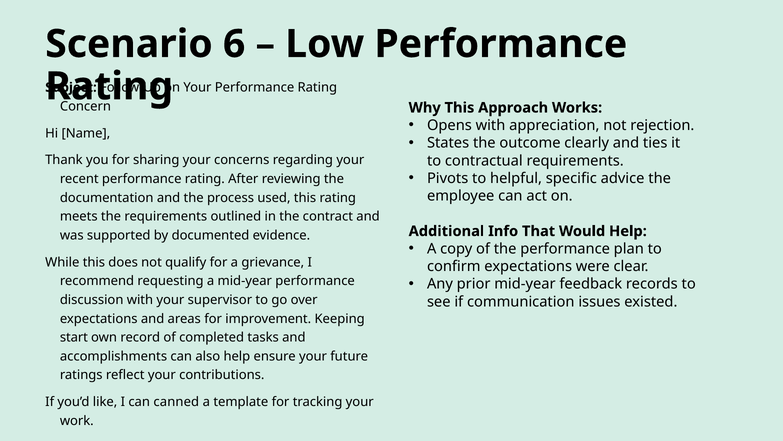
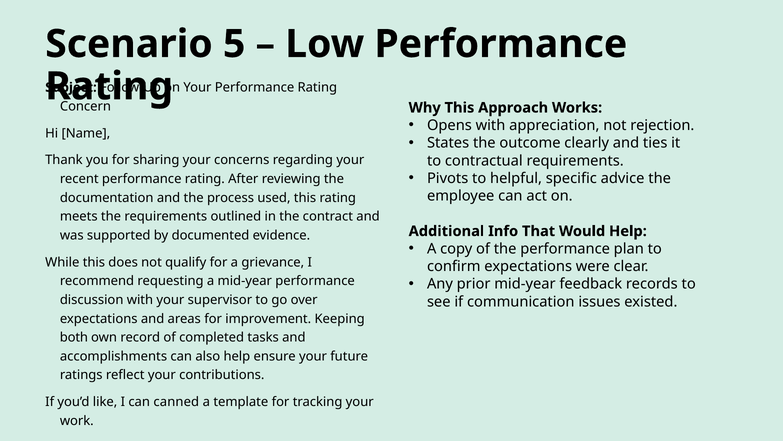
6: 6 -> 5 (234, 44)
start: start -> both (74, 337)
